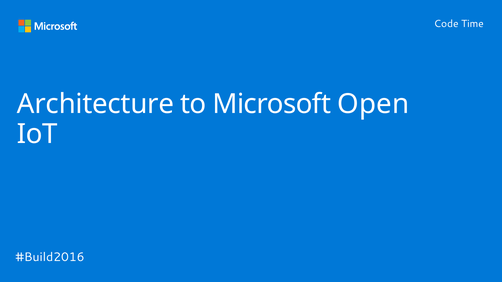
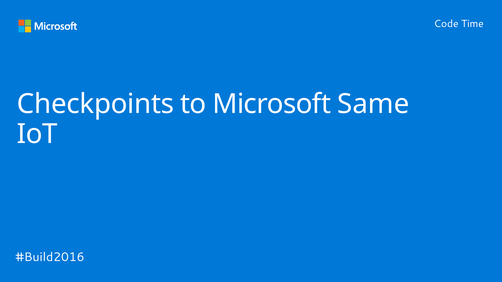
Architecture: Architecture -> Checkpoints (96, 104)
Open: Open -> Same (373, 104)
